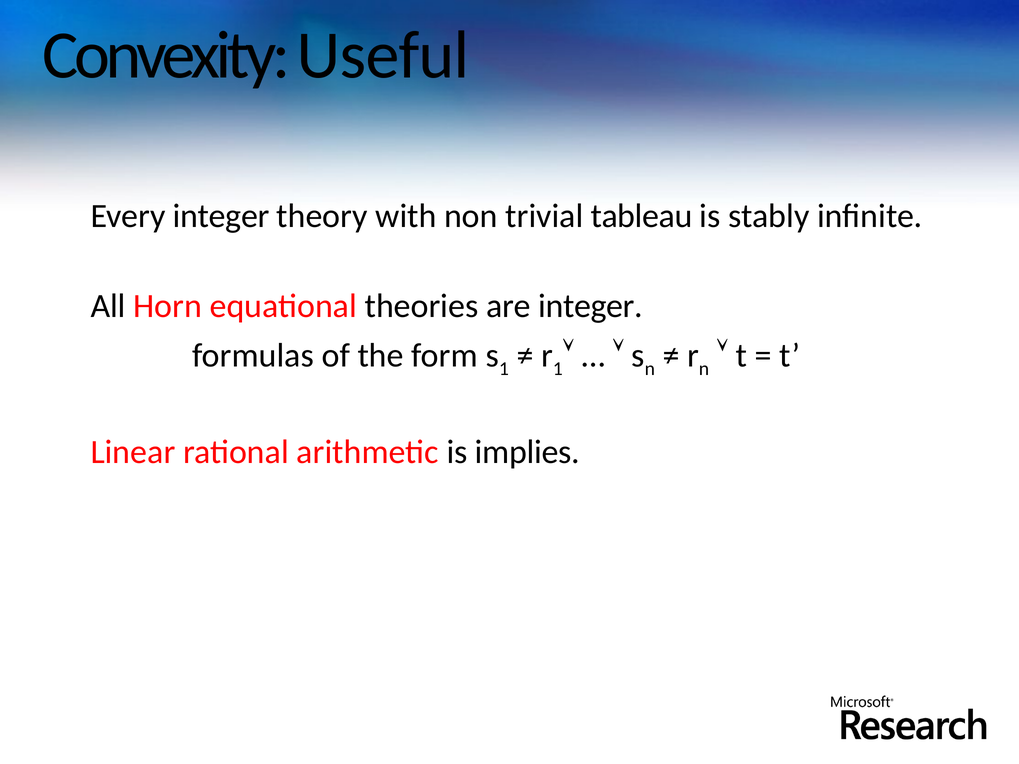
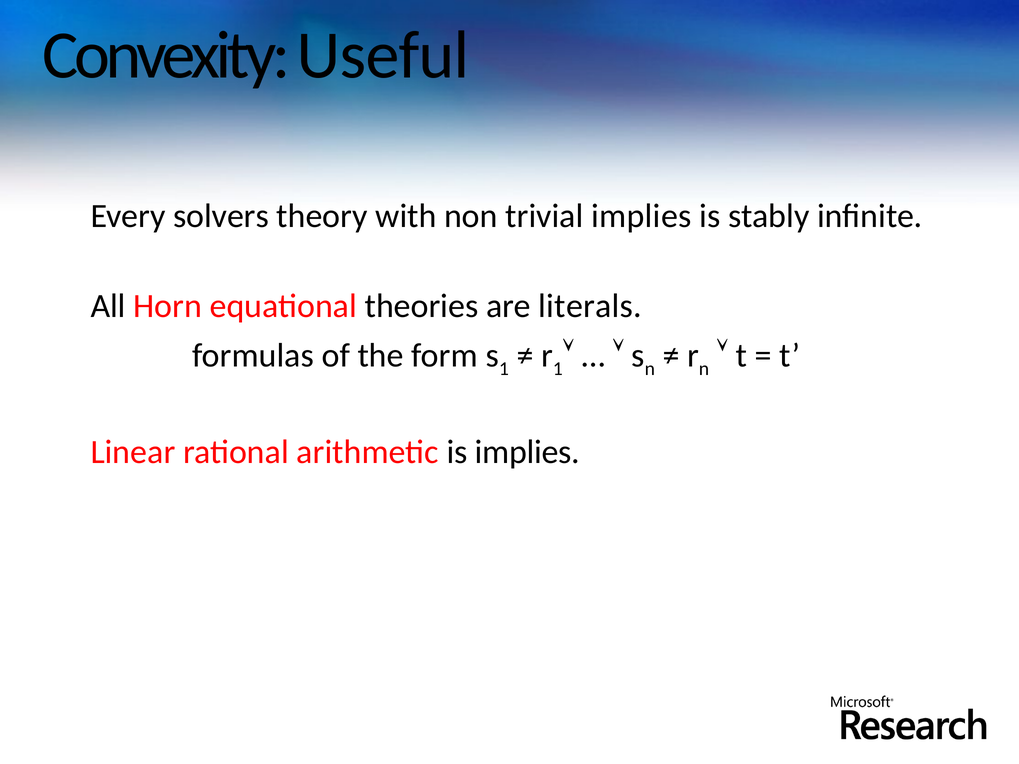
Every integer: integer -> solvers (221, 216)
trivial tableau: tableau -> implies (641, 216)
are integer: integer -> literals (590, 306)
